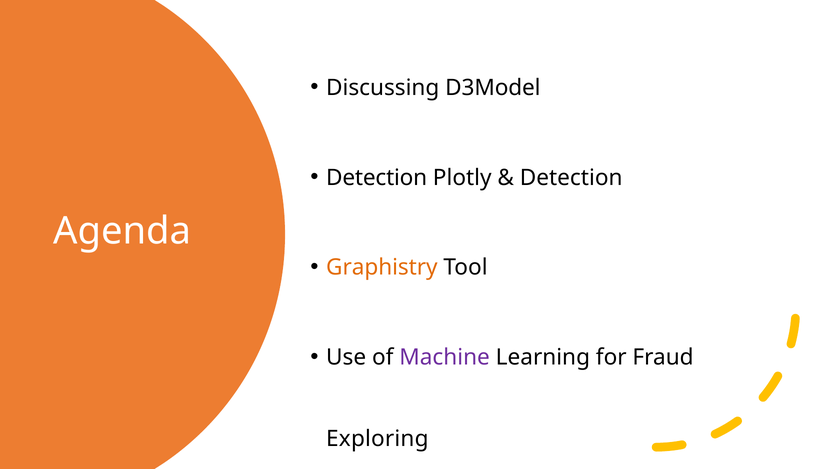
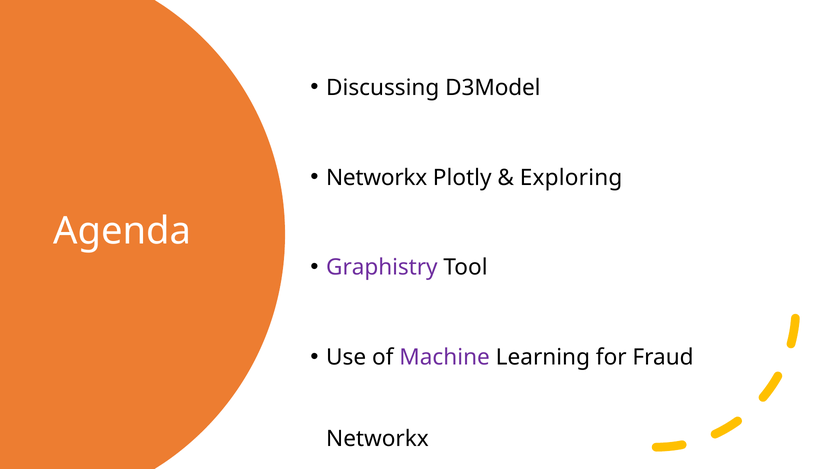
Detection: Detection -> Networkx (377, 178)
Detection: Detection -> Exploring (571, 178)
Graphistry colour: orange -> purple (382, 268)
Exploring: Exploring -> Networkx (377, 439)
